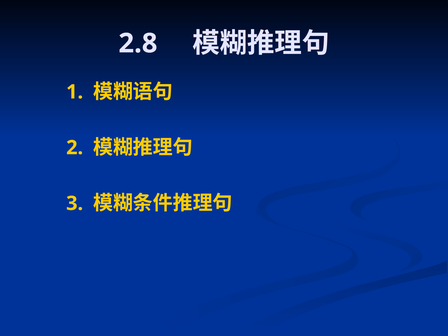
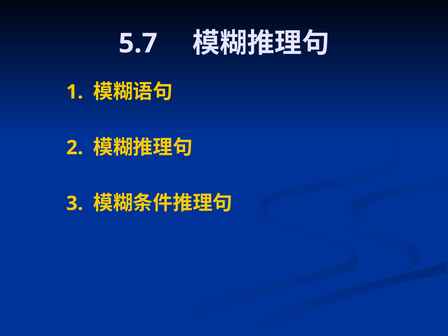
2.8: 2.8 -> 5.7 (138, 43)
